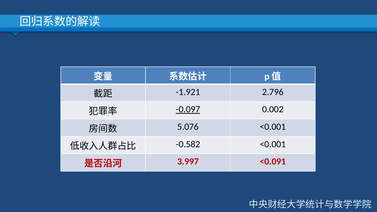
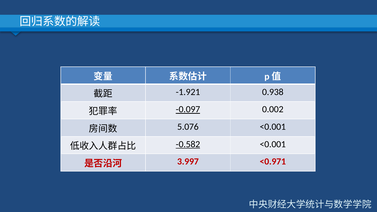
2.796: 2.796 -> 0.938 (273, 92)
-0.582 underline: none -> present (188, 144)
<0.091: <0.091 -> <0.971 (273, 162)
